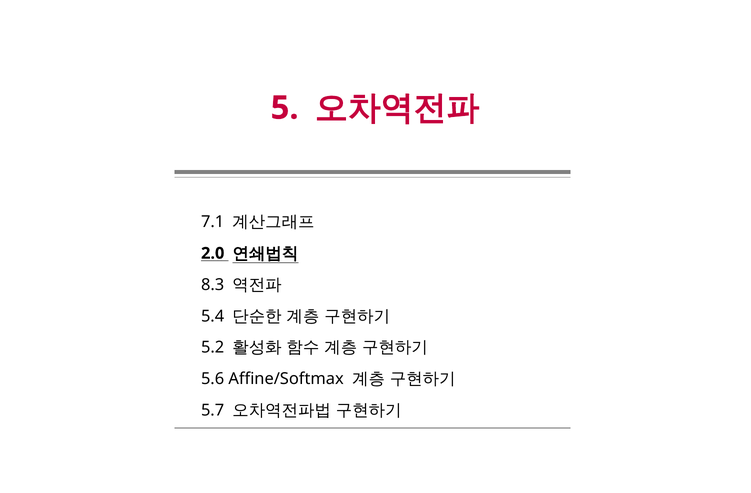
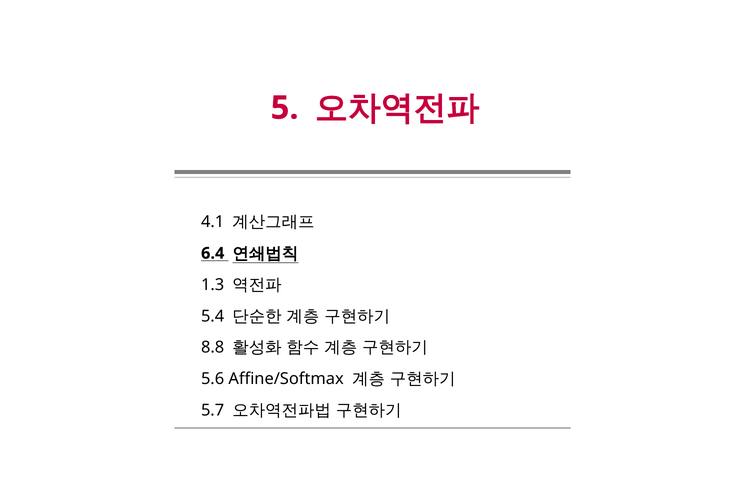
7.1: 7.1 -> 4.1 (213, 222)
2.0: 2.0 -> 6.4 (213, 253)
8.3: 8.3 -> 1.3 (213, 285)
5.2: 5.2 -> 8.8 (213, 348)
